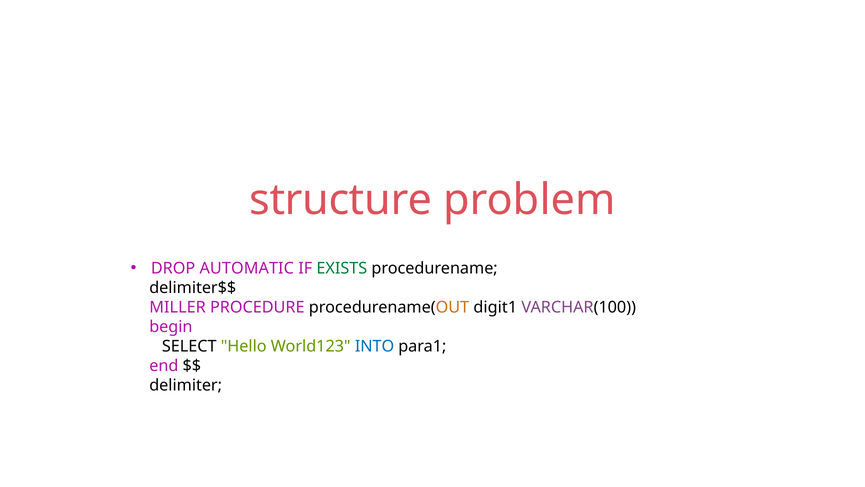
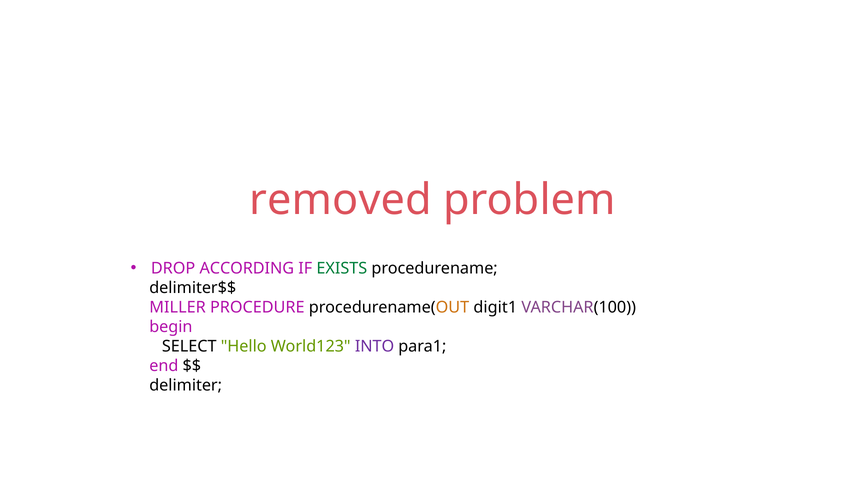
structure: structure -> removed (341, 200)
AUTOMATIC: AUTOMATIC -> ACCORDING (247, 268)
INTO colour: blue -> purple (375, 346)
